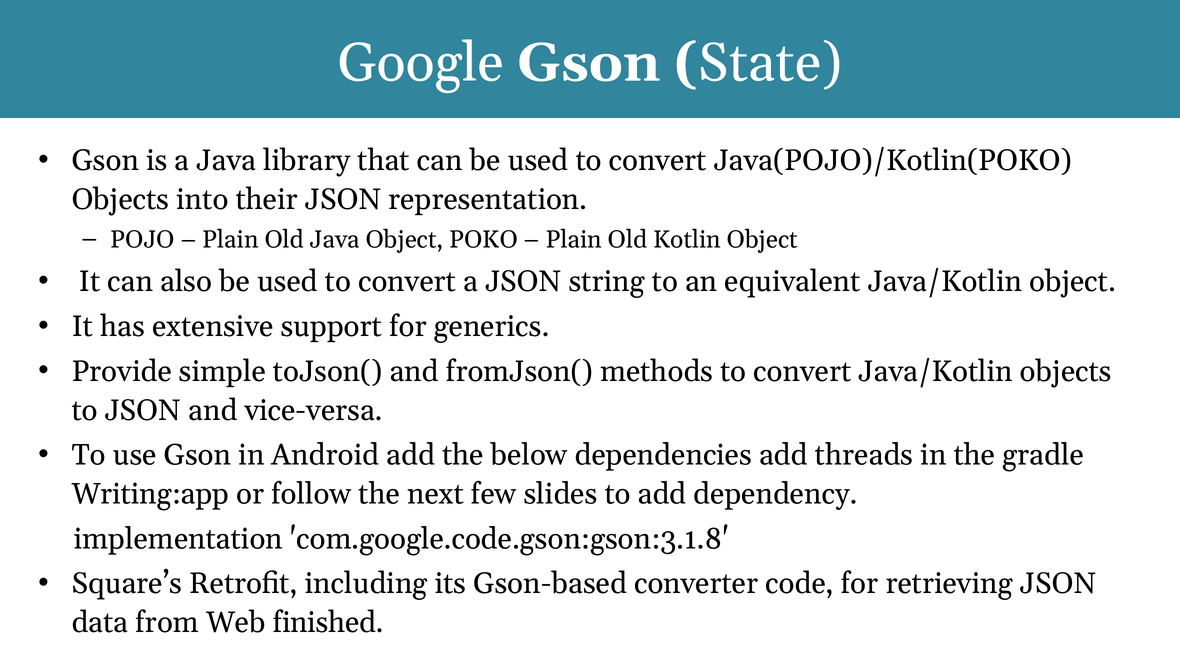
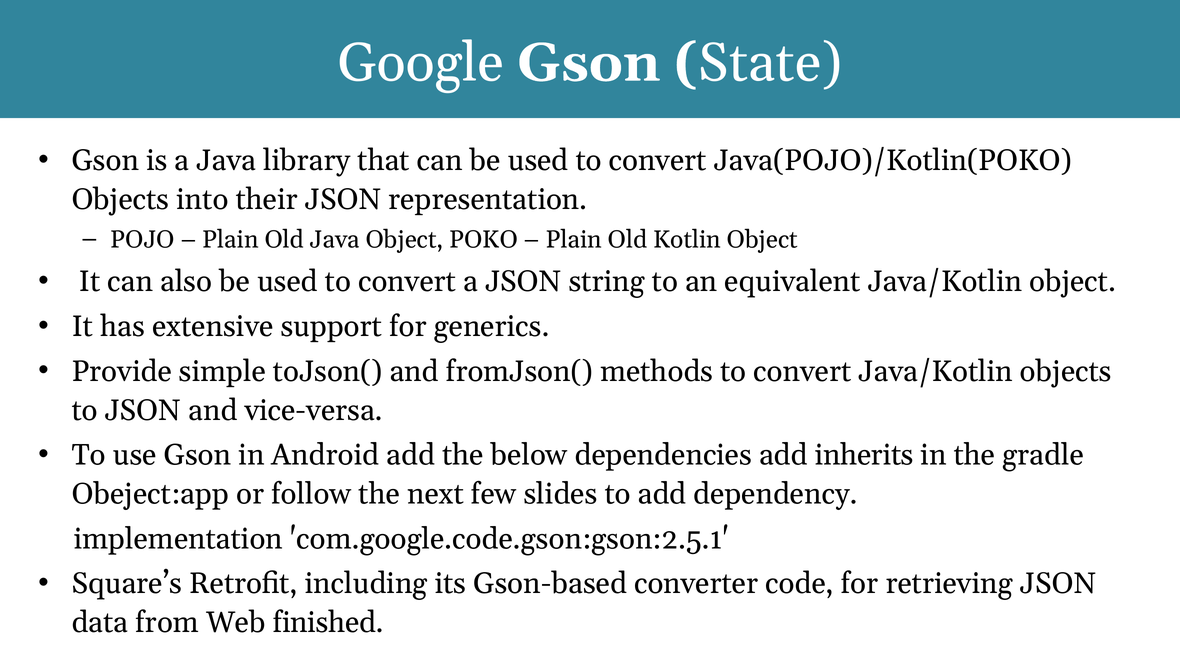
threads: threads -> inherits (864, 455)
Writing:app: Writing:app -> Obeject:app (150, 494)
com.google.code.gson:gson:3.1.8: com.google.code.gson:gson:3.1.8 -> com.google.code.gson:gson:2.5.1 (509, 539)
